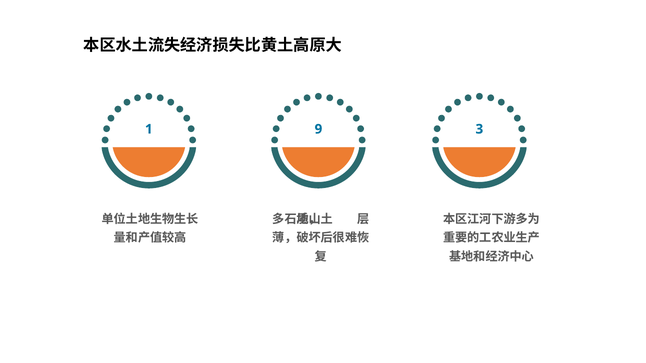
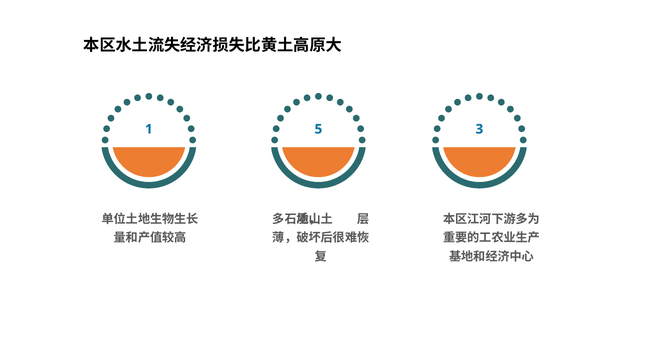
9: 9 -> 5 (318, 129)
